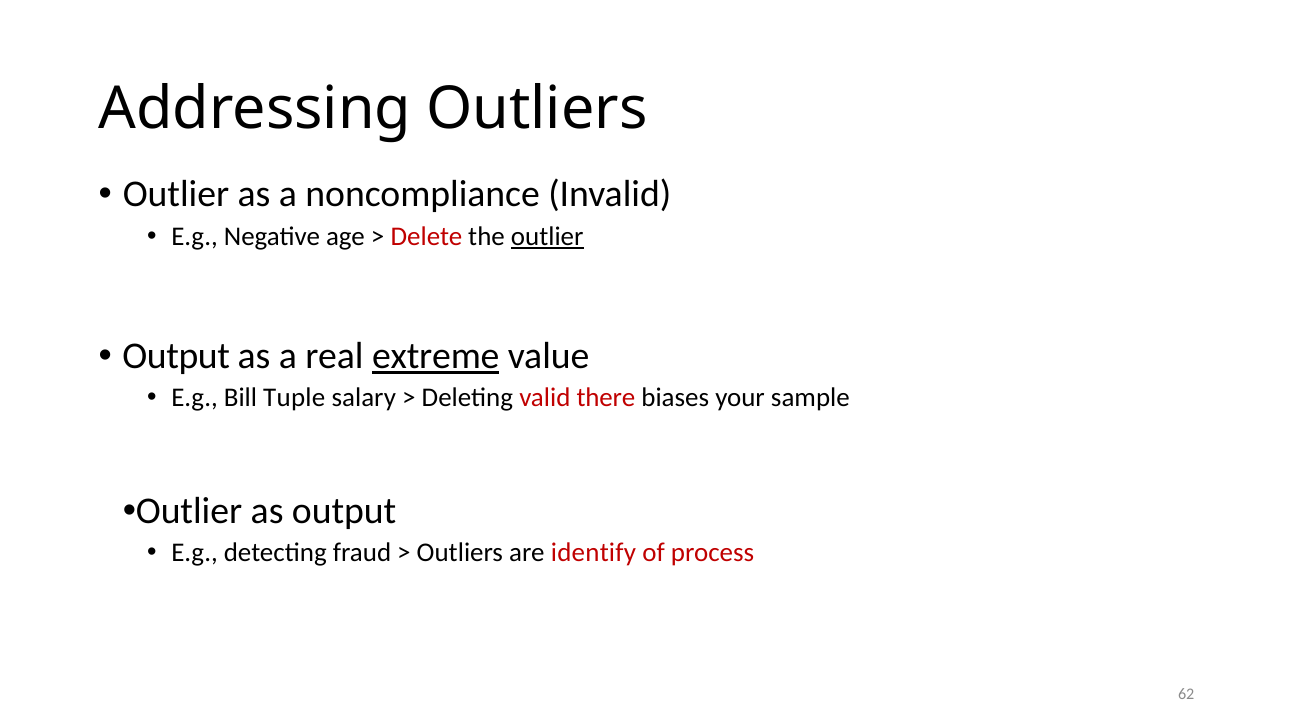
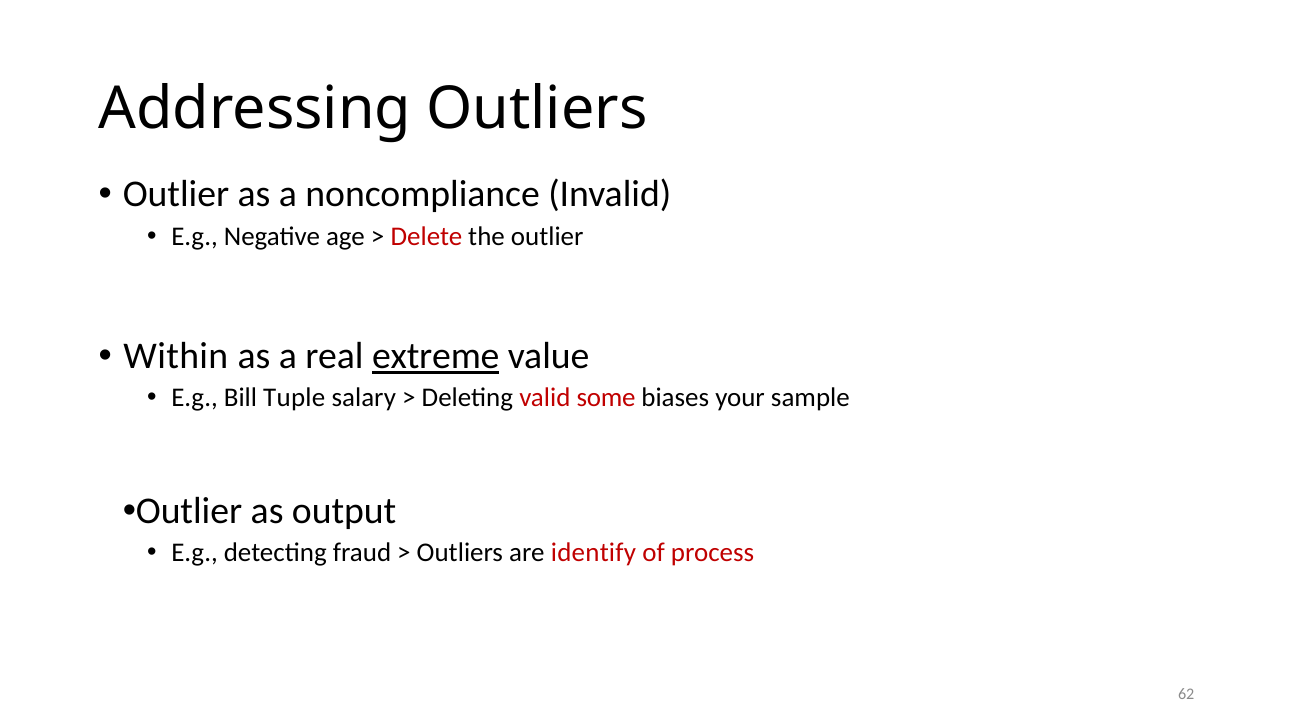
outlier underline: present -> none (547, 236)
Output: Output -> Within (176, 356)
there: there -> some (606, 398)
